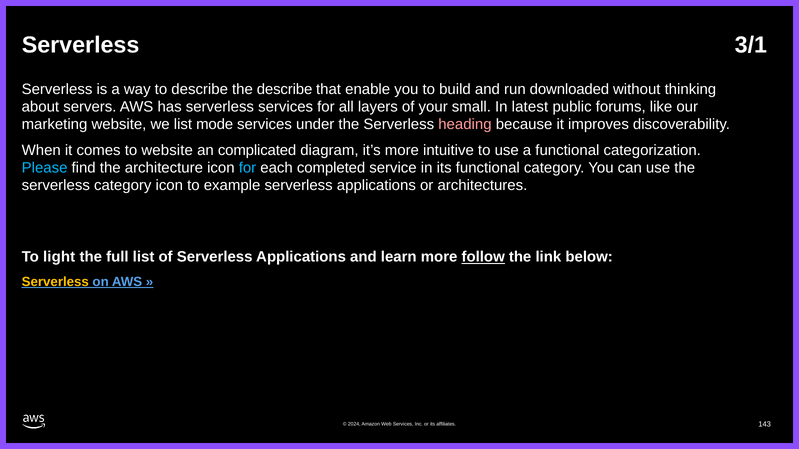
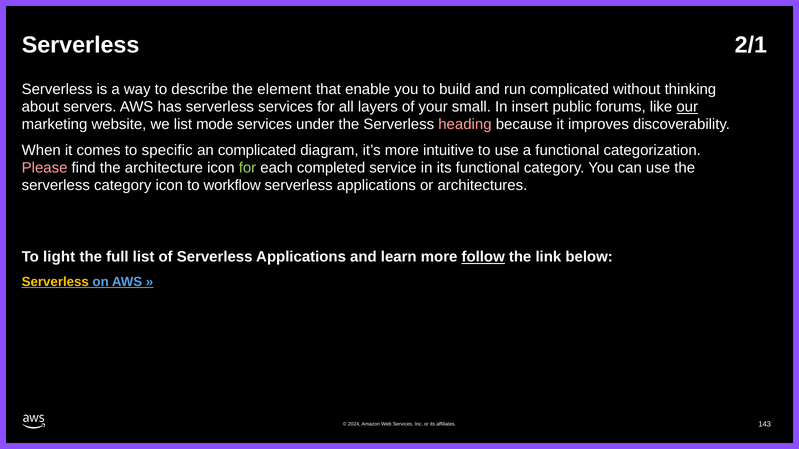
3/1: 3/1 -> 2/1 (751, 45)
the describe: describe -> element (284, 90)
run downloaded: downloaded -> complicated (569, 90)
latest: latest -> insert (530, 107)
our underline: none -> present (687, 107)
to website: website -> specific (167, 150)
Please colour: light blue -> pink (45, 168)
for colour: light blue -> light green (247, 168)
example: example -> workflow (232, 185)
